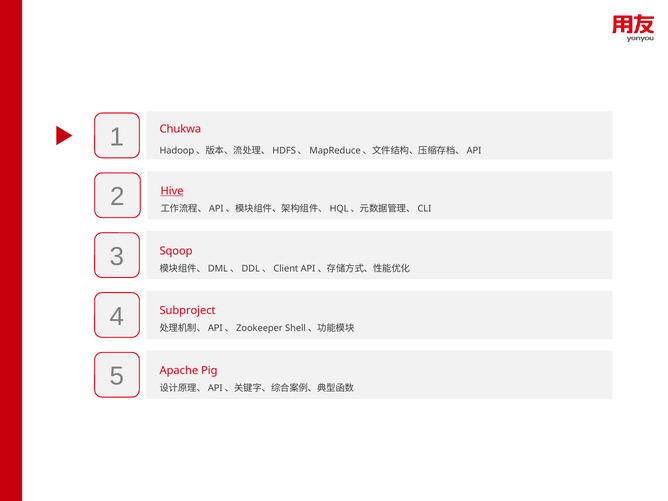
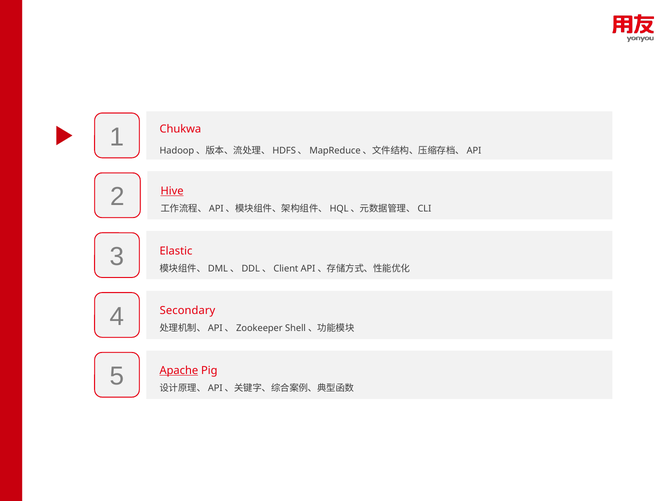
Sqoop: Sqoop -> Elastic (176, 251)
Subproject: Subproject -> Secondary (187, 311)
Apache underline: none -> present (179, 371)
